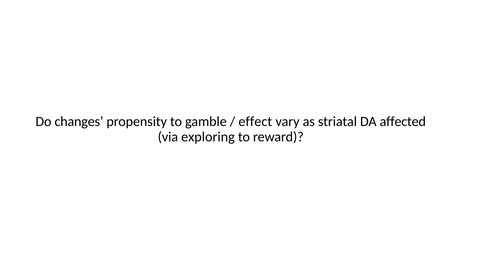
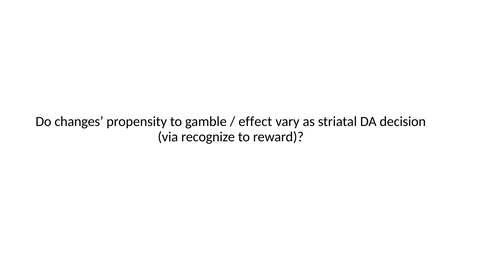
affected: affected -> decision (403, 121)
exploring: exploring -> recognize (208, 136)
